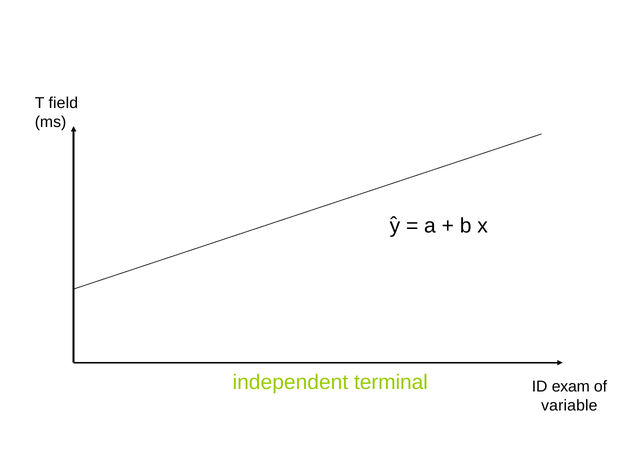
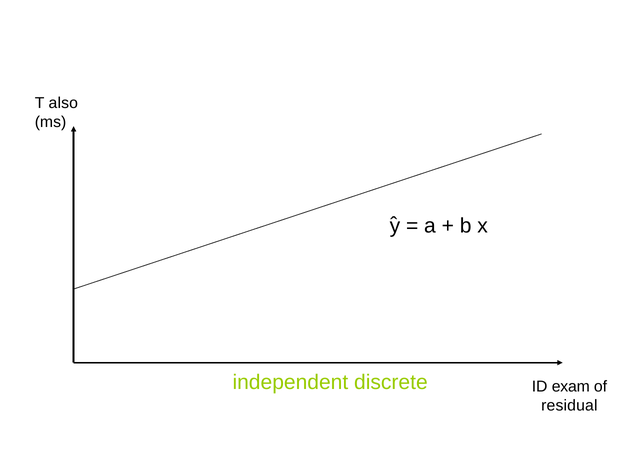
field: field -> also (63, 103)
terminal: terminal -> discrete (391, 383)
variable: variable -> residual (569, 406)
